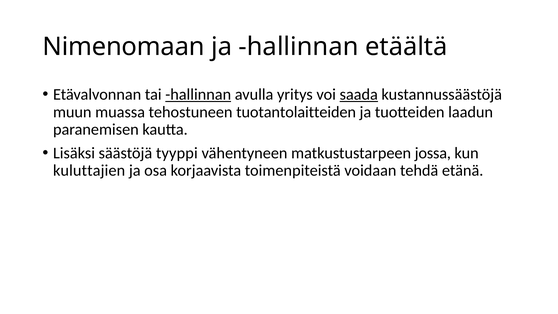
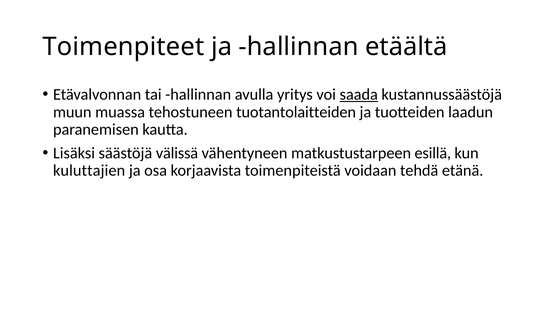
Nimenomaan: Nimenomaan -> Toimenpiteet (123, 47)
hallinnan underline: present -> none (198, 94)
tyyppi: tyyppi -> välissä (177, 153)
jossa: jossa -> esillä (433, 153)
